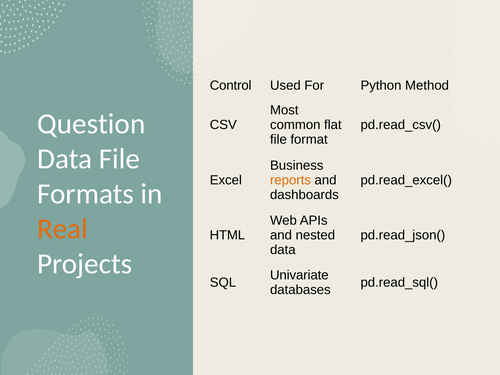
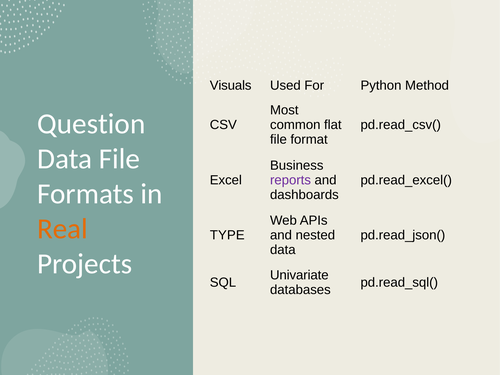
Control: Control -> Visuals (231, 86)
reports colour: orange -> purple (290, 180)
HTML: HTML -> TYPE (227, 235)
